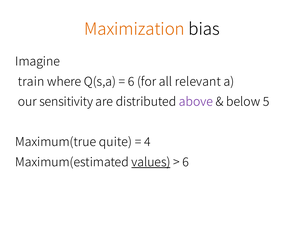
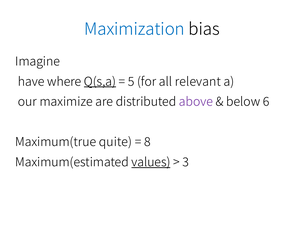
Maximization colour: orange -> blue (134, 29)
train: train -> have (31, 82)
Q(s,a underline: none -> present (100, 82)
6: 6 -> 5 (131, 82)
sensitivity: sensitivity -> maximize (66, 102)
5: 5 -> 6 (266, 102)
4: 4 -> 8 (147, 142)
6: 6 -> 3 (186, 162)
